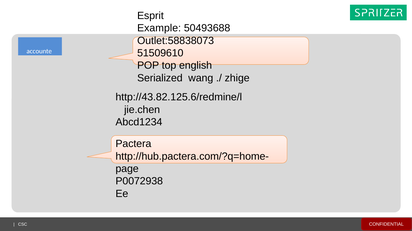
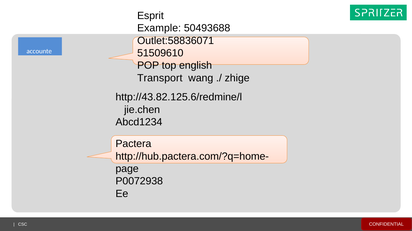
Outlet:58838073: Outlet:58838073 -> Outlet:58836071 (176, 41)
Serialized: Serialized -> Transport (160, 78)
